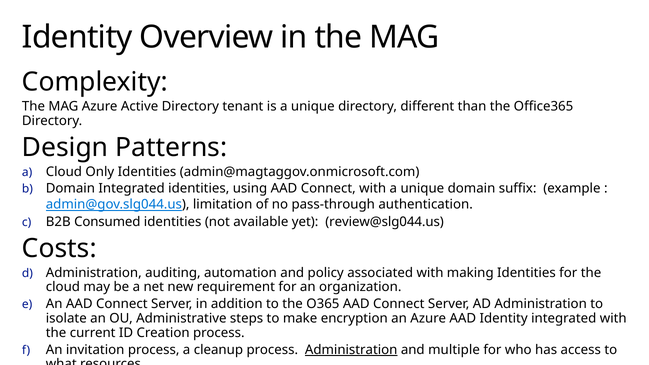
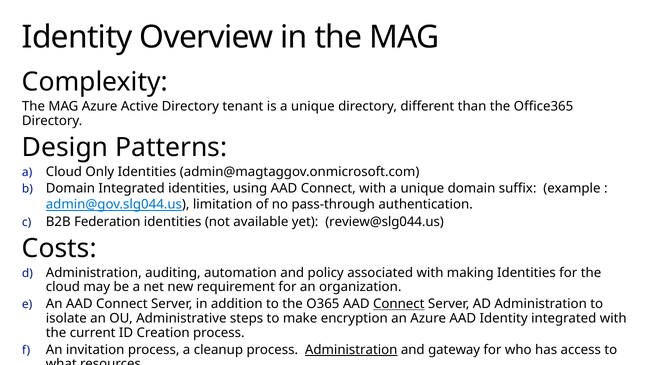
Consumed: Consumed -> Federation (107, 222)
Connect underline: none -> present (399, 304)
multiple: multiple -> gateway (454, 350)
